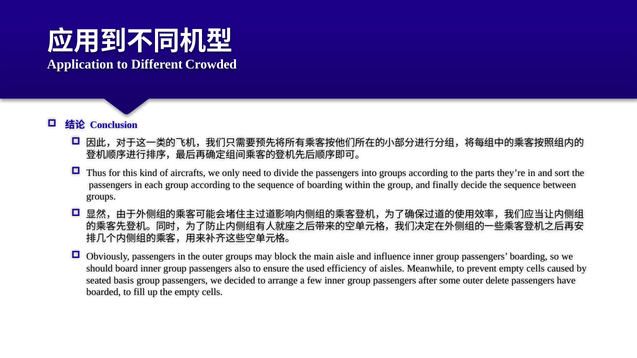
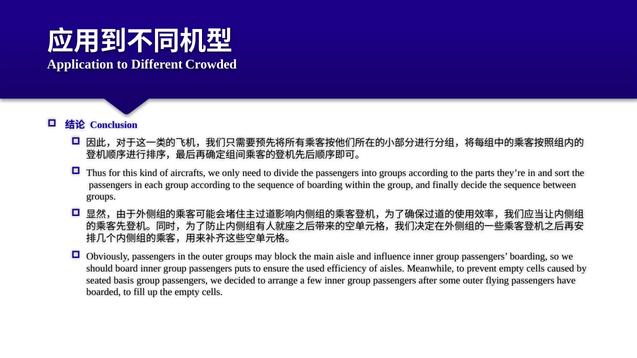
also: also -> puts (243, 269)
delete: delete -> flying (497, 280)
